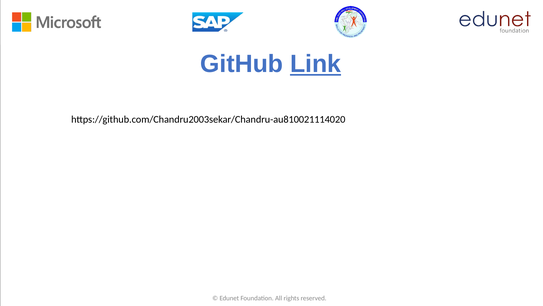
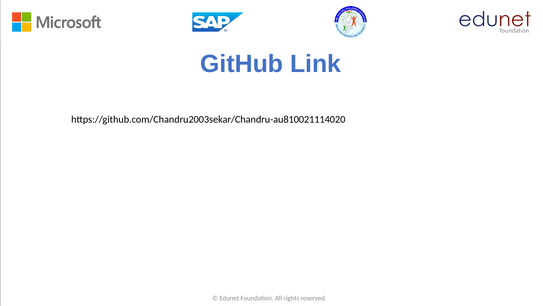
Link underline: present -> none (316, 64)
